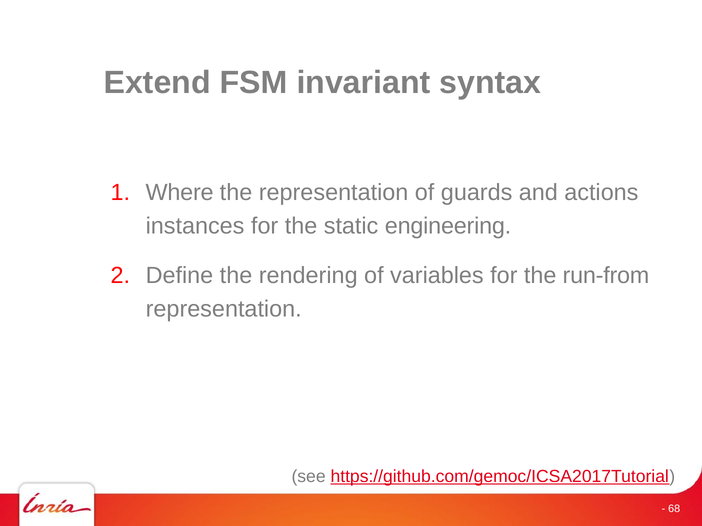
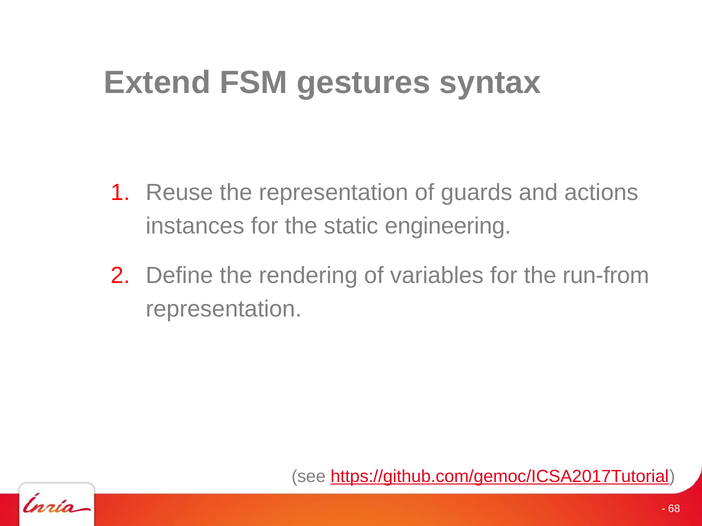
invariant: invariant -> gestures (363, 83)
Where: Where -> Reuse (179, 193)
